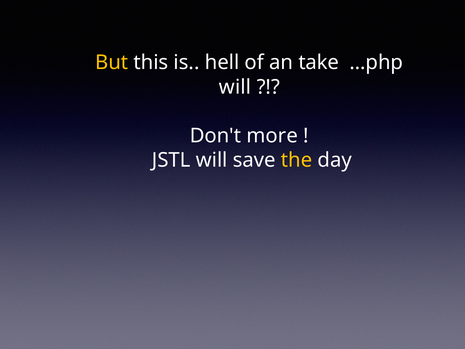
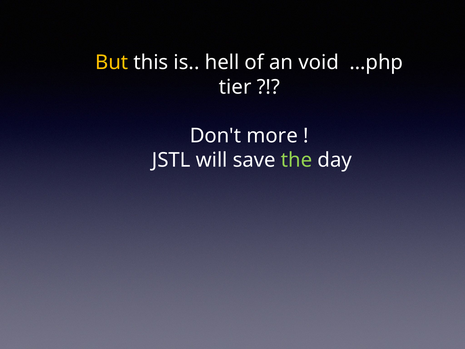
take: take -> void (319, 62)
will: will -> tier (235, 87)
the colour: yellow -> light green (297, 160)
